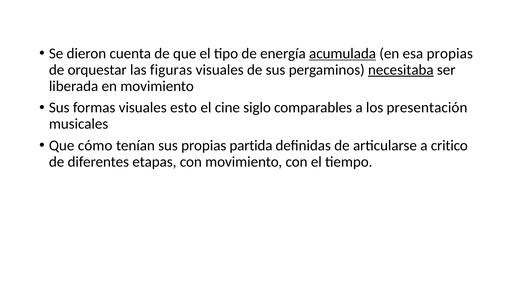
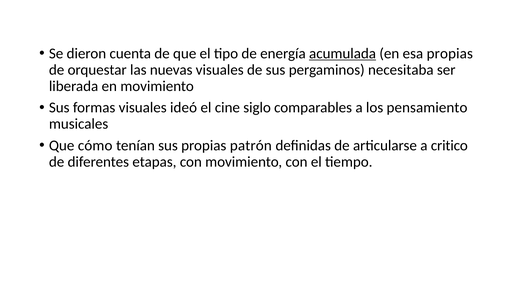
figuras: figuras -> nuevas (171, 70)
necesitaba underline: present -> none (401, 70)
esto: esto -> ideó (184, 108)
presentación: presentación -> pensamiento (427, 108)
partida: partida -> patrón (251, 145)
